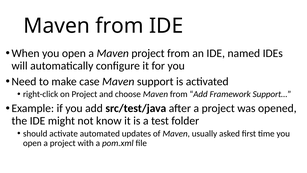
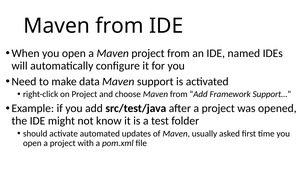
case: case -> data (89, 81)
